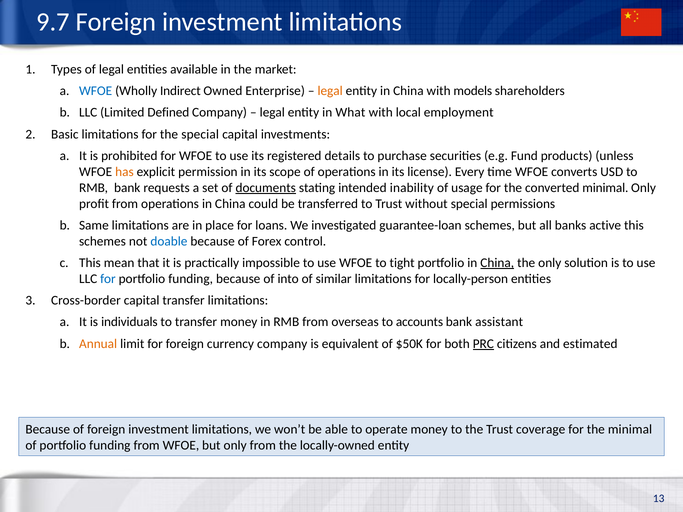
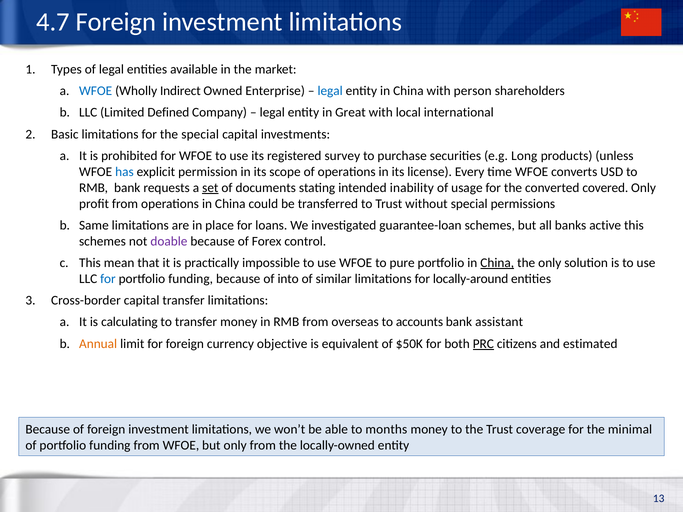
9.7: 9.7 -> 4.7 (53, 22)
legal colour: orange -> blue (330, 91)
models: models -> person (473, 91)
What: What -> Great (350, 113)
employment: employment -> international (459, 113)
details: details -> survey (342, 156)
Fund: Fund -> Long (524, 156)
has colour: orange -> blue (124, 172)
set underline: none -> present (210, 188)
documents underline: present -> none (266, 188)
converted minimal: minimal -> covered (605, 188)
doable colour: blue -> purple (169, 241)
tight: tight -> pure (402, 263)
locally-person: locally-person -> locally-around (471, 279)
individuals: individuals -> calculating (129, 322)
currency company: company -> objective (282, 344)
operate: operate -> months (386, 430)
